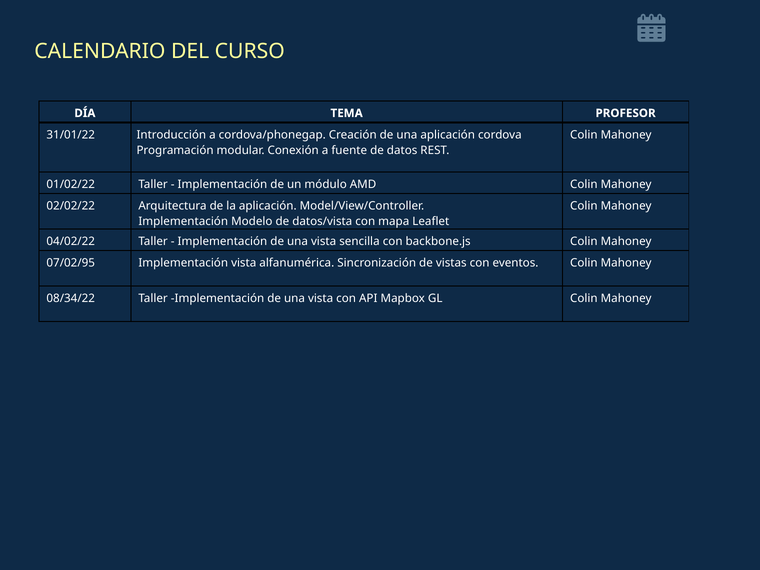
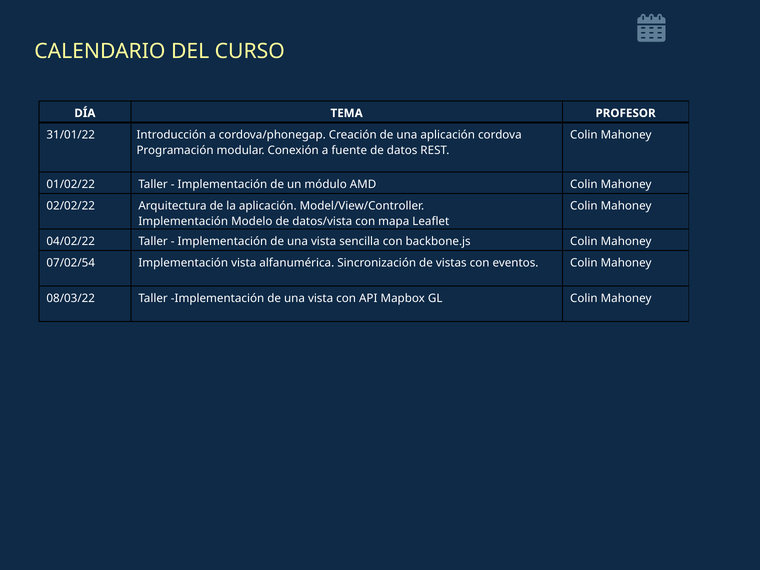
07/02/95: 07/02/95 -> 07/02/54 (71, 263)
08/34/22: 08/34/22 -> 08/03/22 (71, 298)
